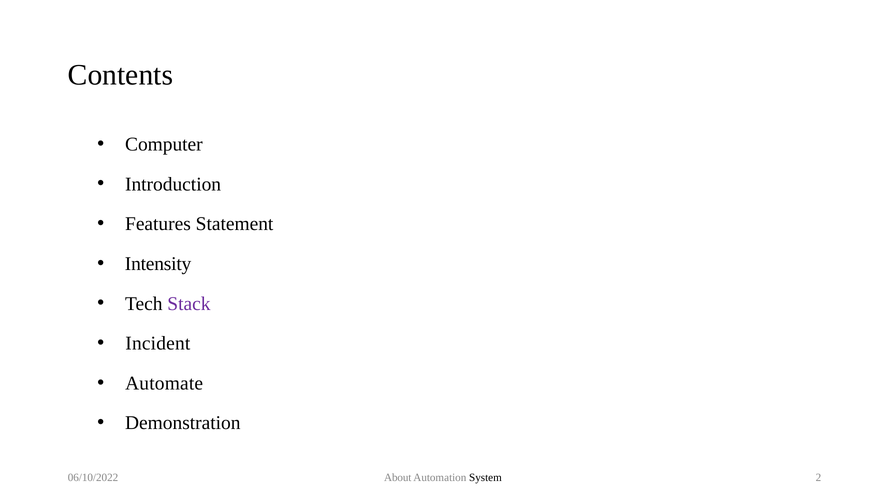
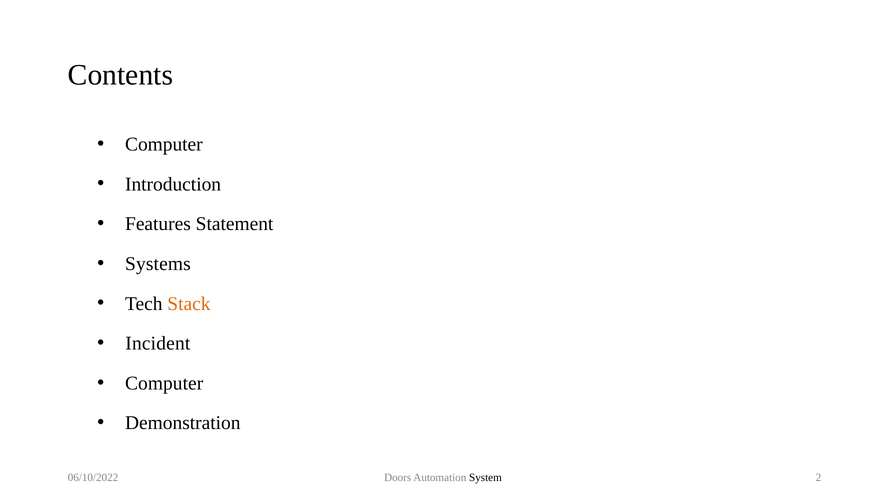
Intensity: Intensity -> Systems (158, 264)
Stack colour: purple -> orange (189, 304)
Automate: Automate -> Computer (164, 383)
About: About -> Doors (398, 478)
